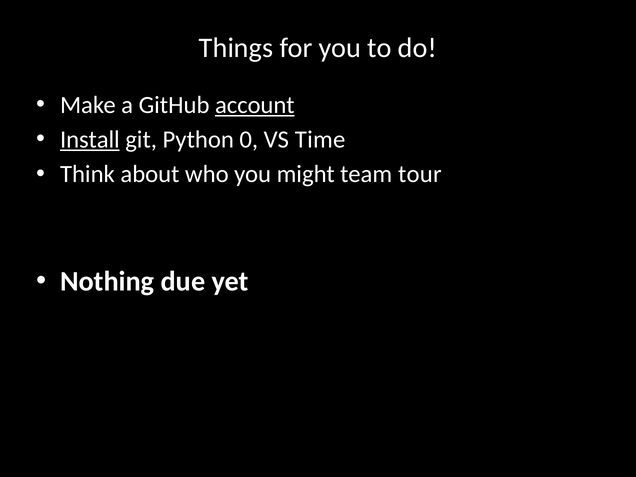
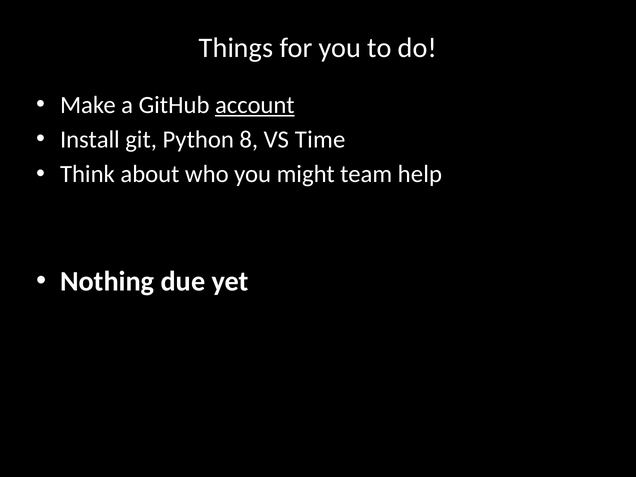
Install underline: present -> none (90, 140)
0: 0 -> 8 (249, 140)
tour: tour -> help (420, 174)
